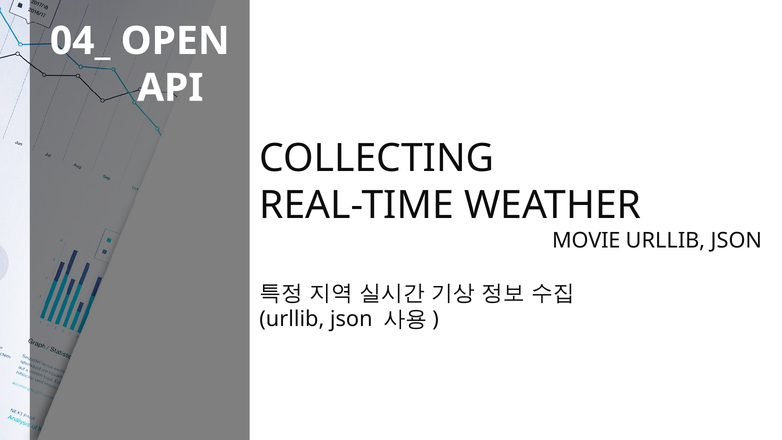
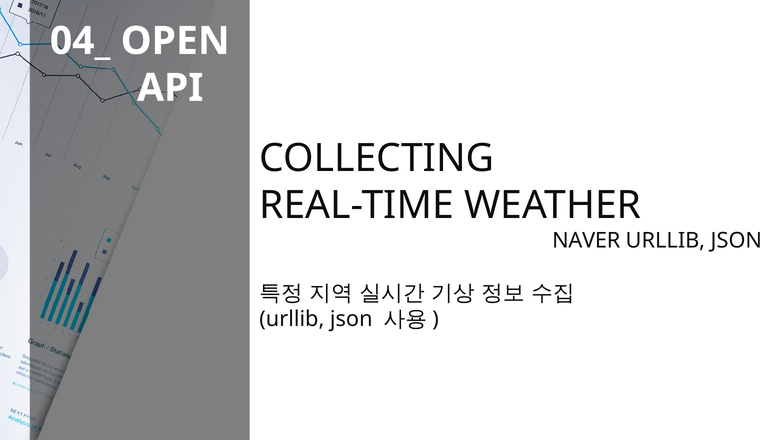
MOVIE: MOVIE -> NAVER (586, 241)
